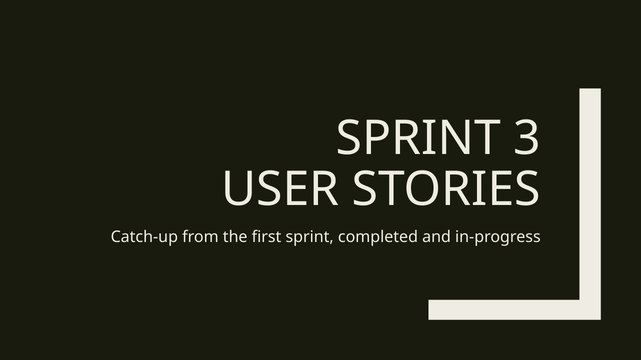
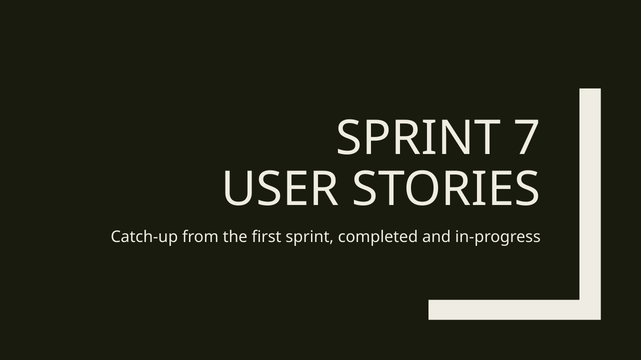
3: 3 -> 7 (527, 138)
